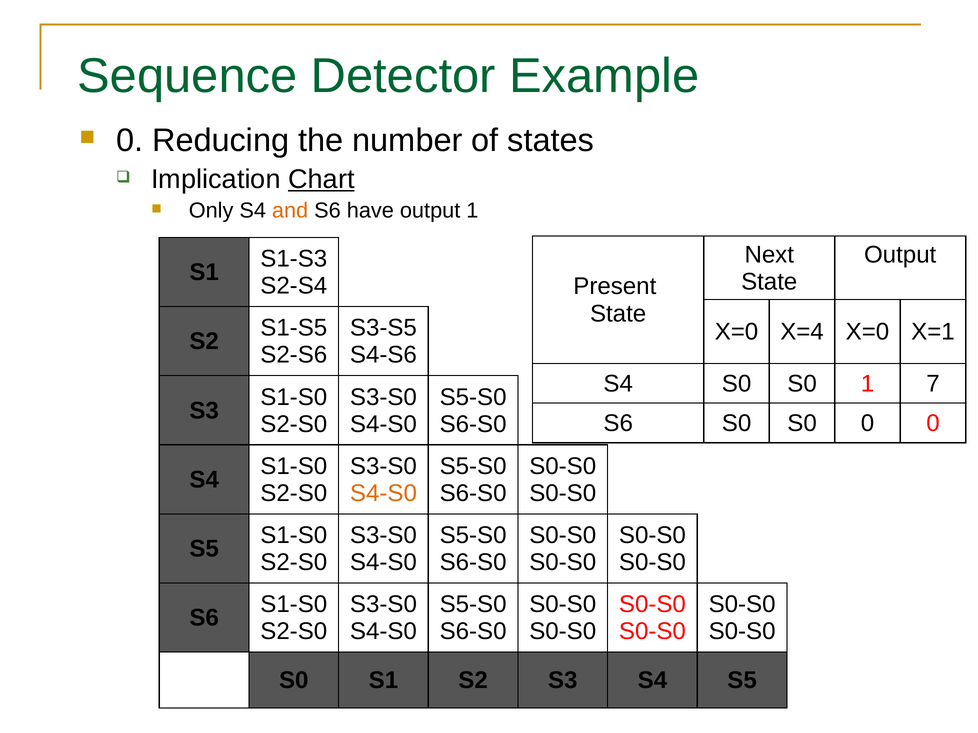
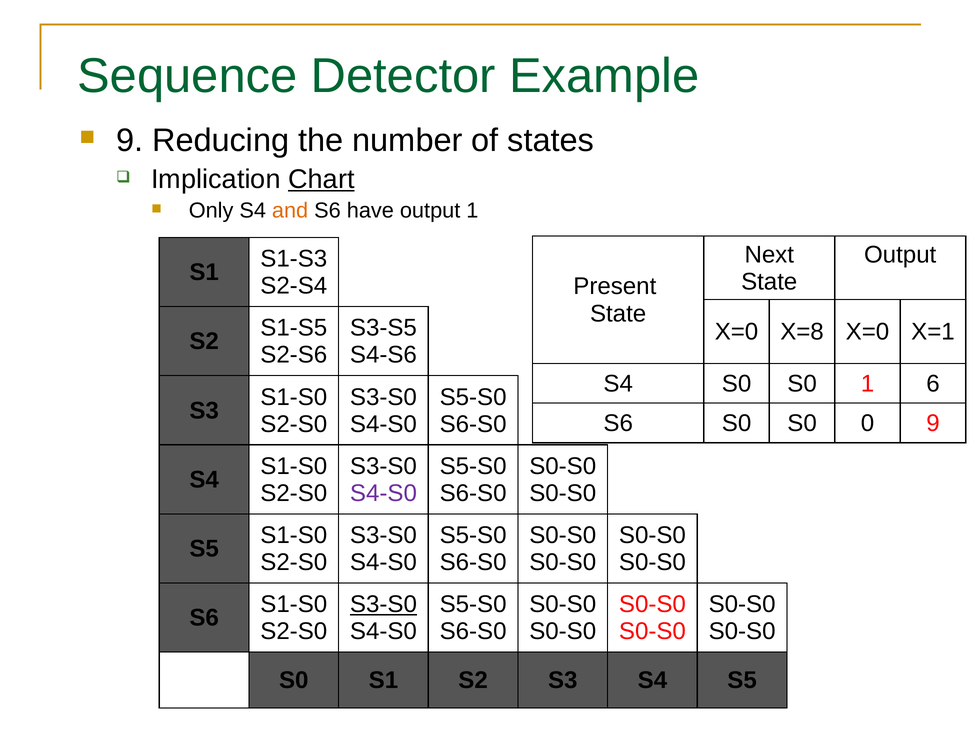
0: 0 -> 9 (130, 140)
X=4: X=4 -> X=8 (802, 332)
7: 7 -> 6 (933, 384)
0 0: 0 -> 9 (933, 423)
S4-S0 colour: orange -> purple (383, 493)
S3-S0 underline: none -> present (383, 604)
